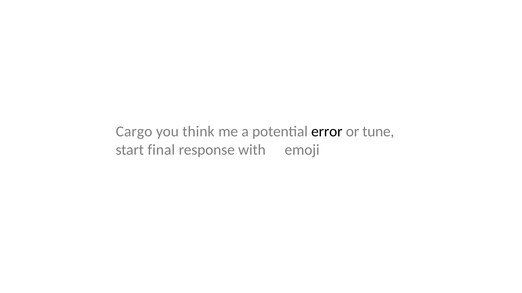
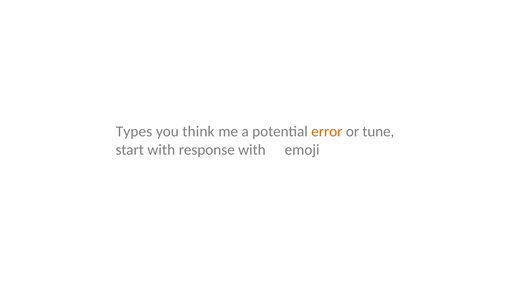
Cargo: Cargo -> Types (134, 132)
error colour: black -> orange (327, 132)
start final: final -> with (161, 150)
